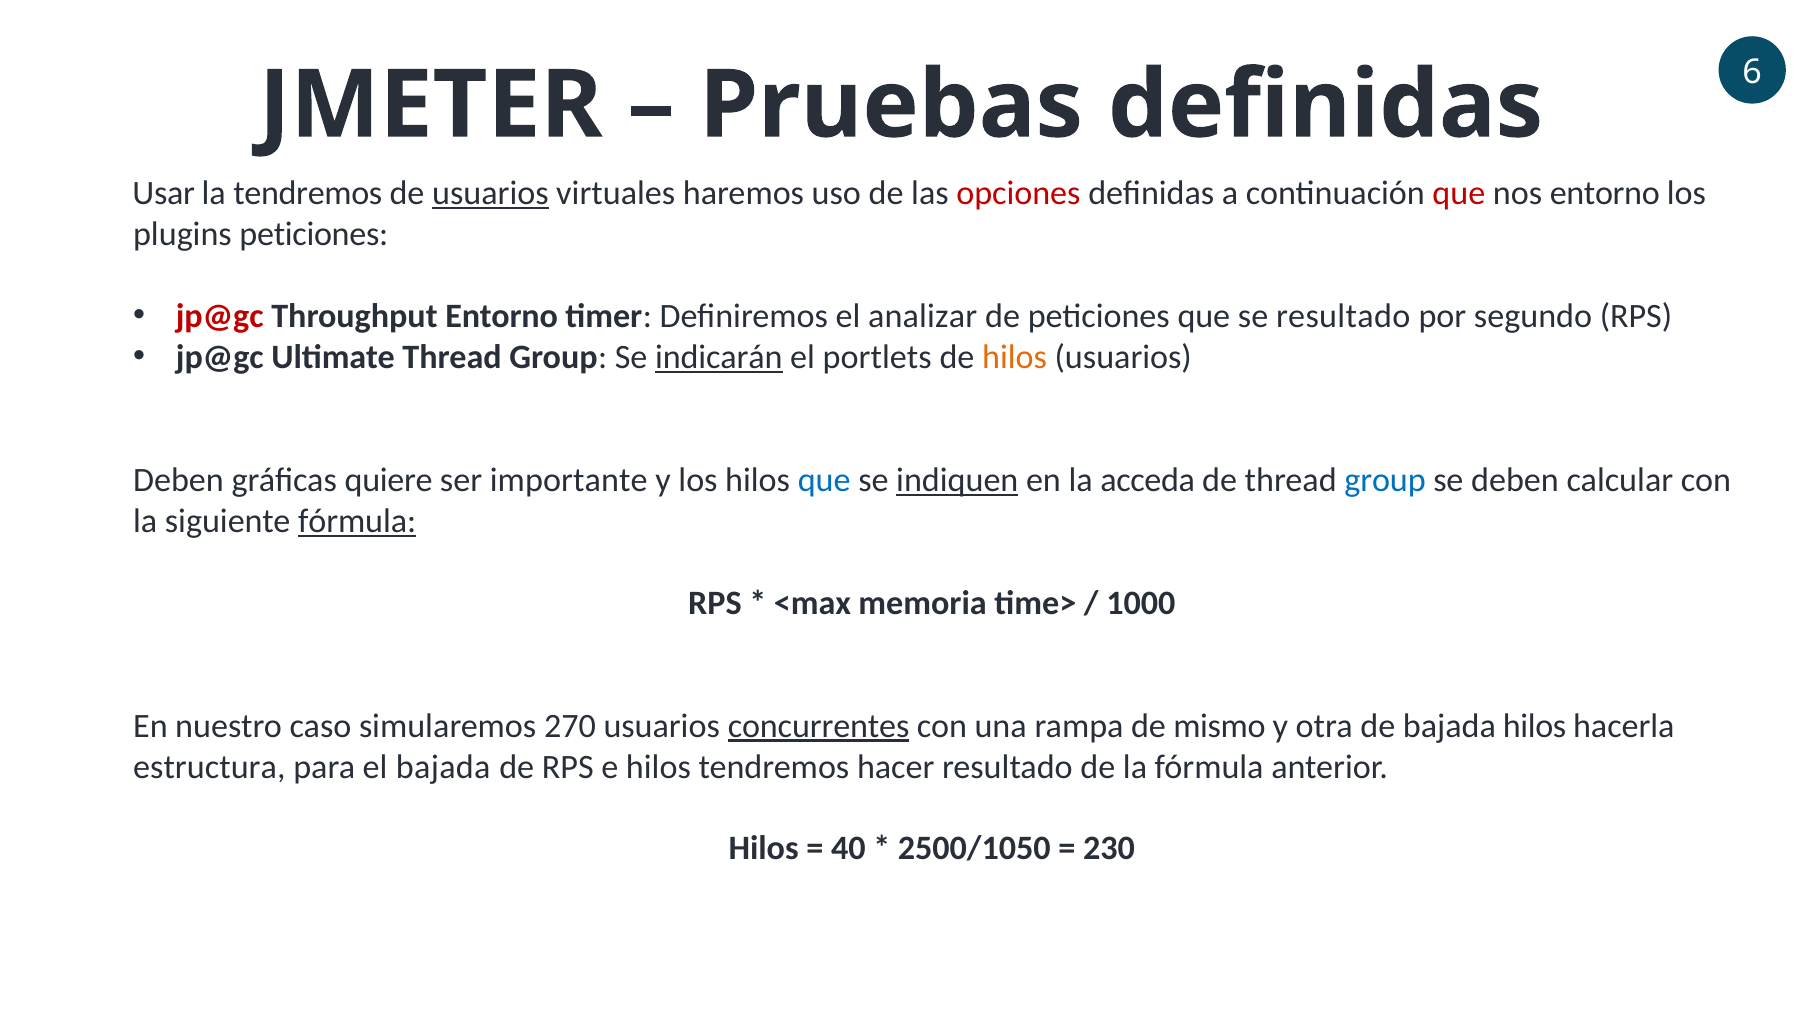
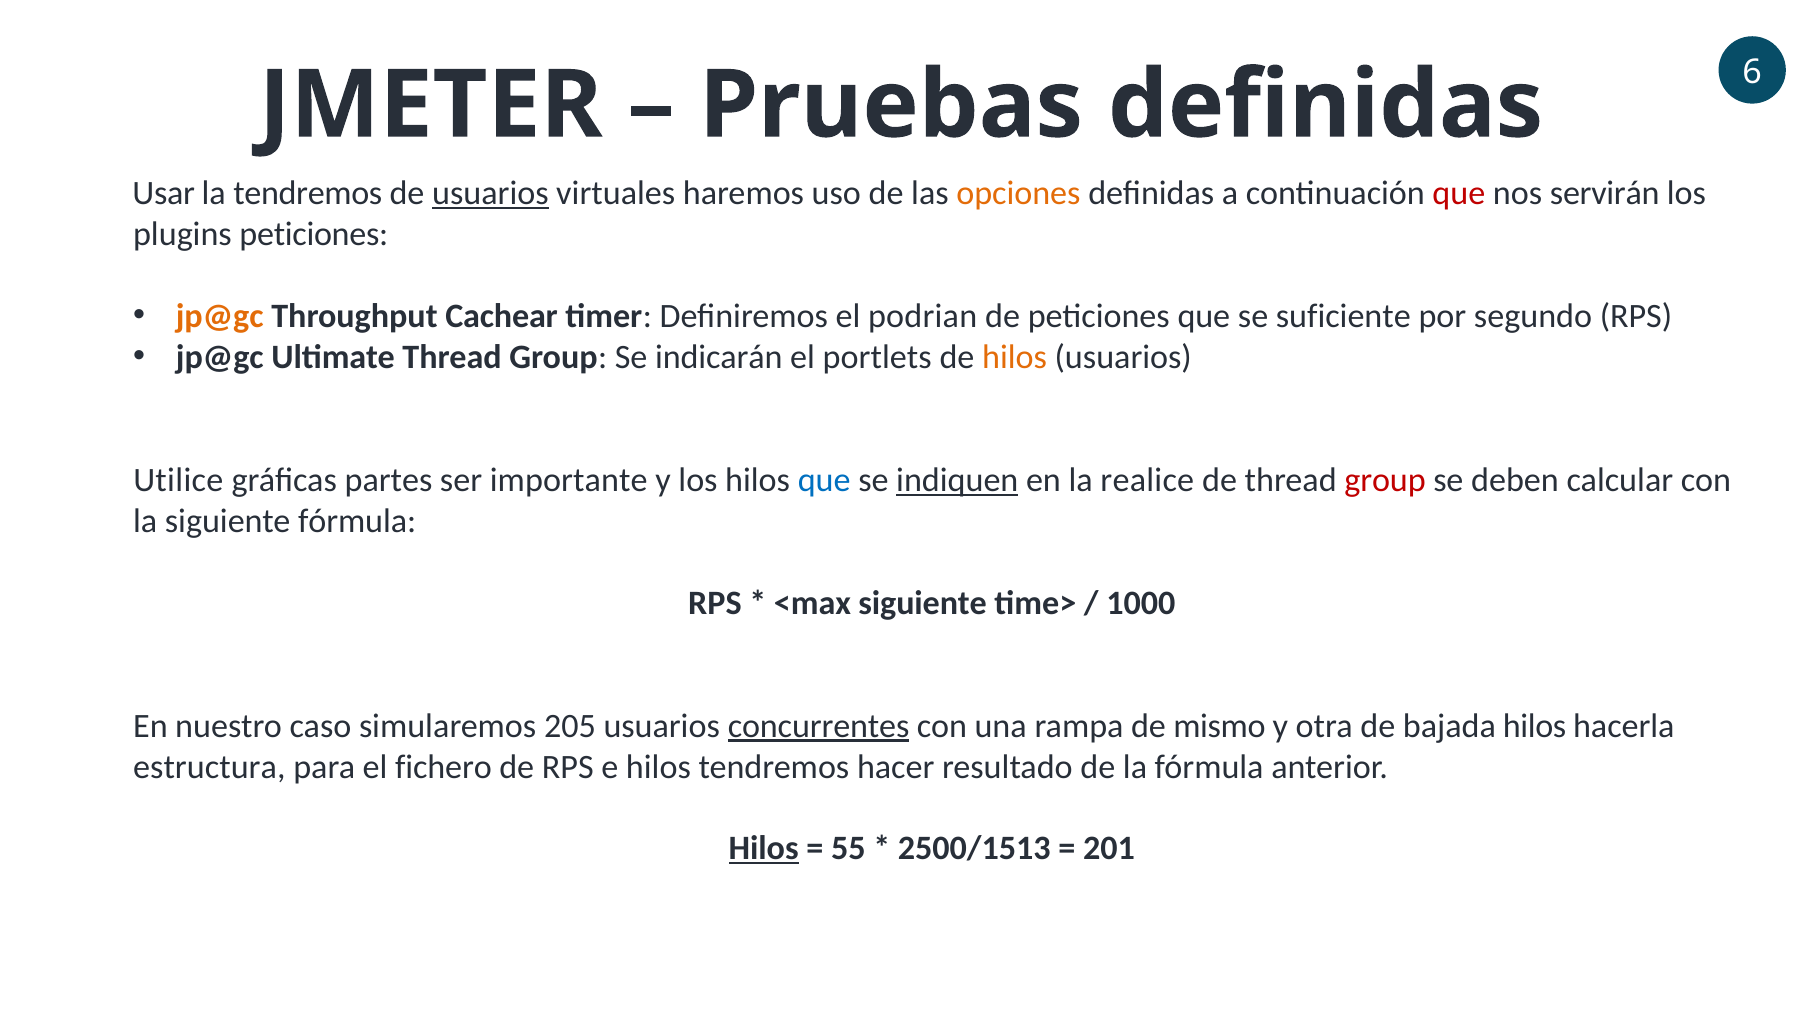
opciones colour: red -> orange (1018, 193)
nos entorno: entorno -> servirán (1605, 193)
jp@gc colour: red -> orange (220, 316)
Throughput Entorno: Entorno -> Cachear (502, 316)
analizar: analizar -> podrian (923, 316)
se resultado: resultado -> suficiente (1343, 316)
indicarán underline: present -> none (719, 357)
Deben: Deben -> Utilice (178, 480)
quiere: quiere -> partes (388, 480)
acceda: acceda -> realice (1147, 480)
group colour: blue -> red (1385, 480)
fórmula underline: present -> none (357, 521)
<max memoria: memoria -> siguiente (923, 603)
270: 270 -> 205 (570, 726)
el bajada: bajada -> fichero (443, 767)
Hilos underline: none -> present (764, 848)
40: 40 -> 55 (848, 848)
2500/1050: 2500/1050 -> 2500/1513 (974, 848)
230: 230 -> 201 (1109, 848)
